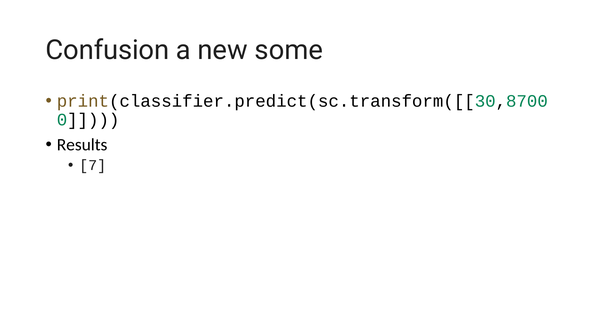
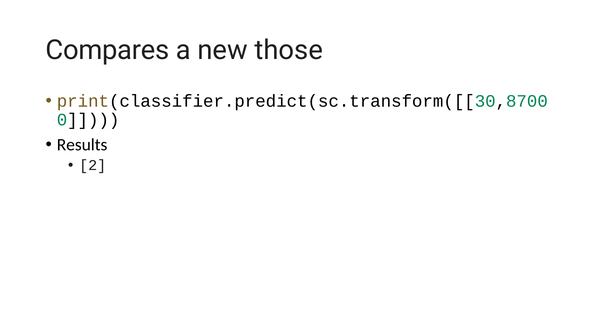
Confusion: Confusion -> Compares (107, 50)
some: some -> those (289, 50)
7: 7 -> 2 (93, 166)
